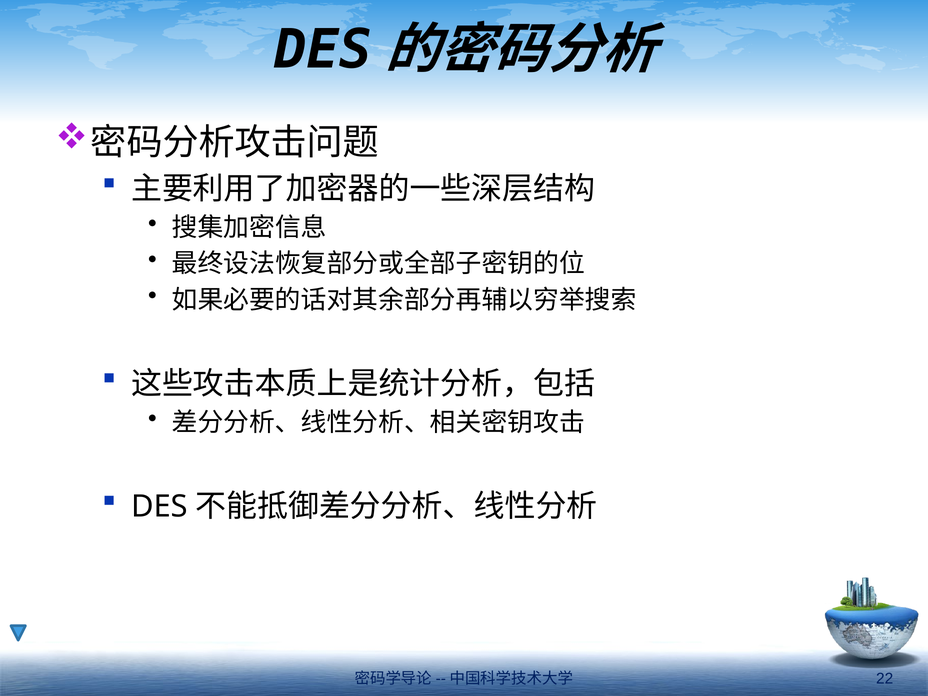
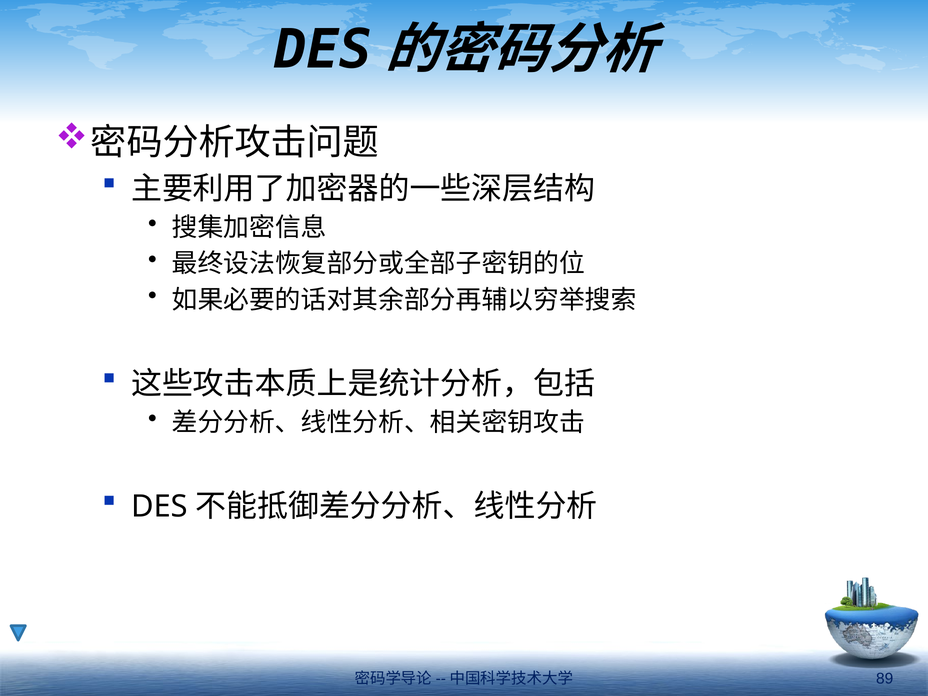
22: 22 -> 89 (885, 678)
